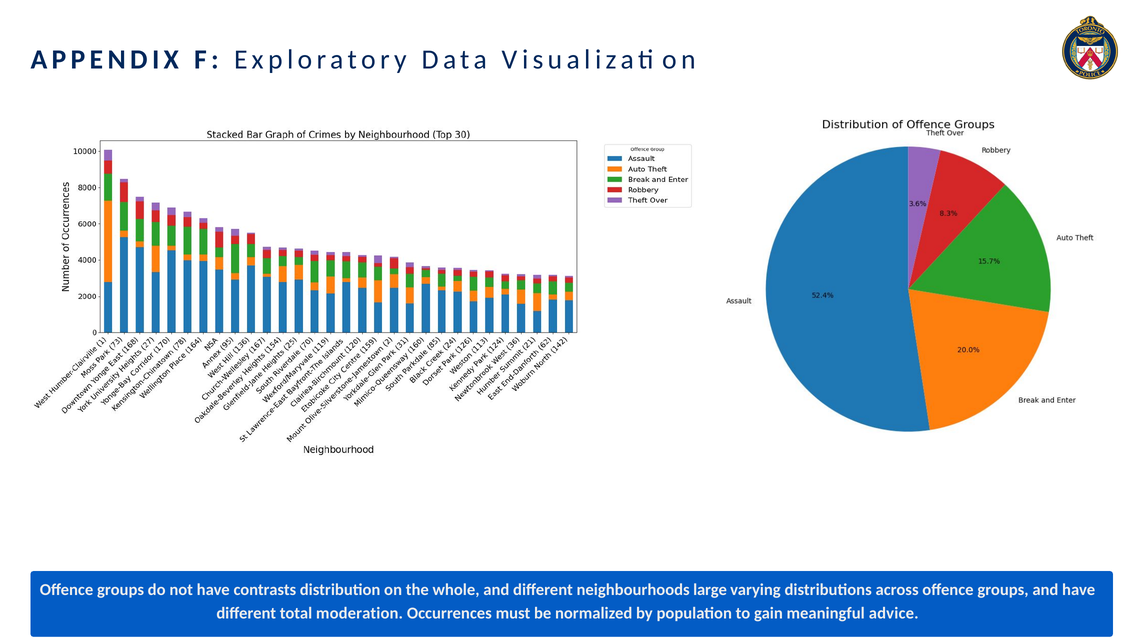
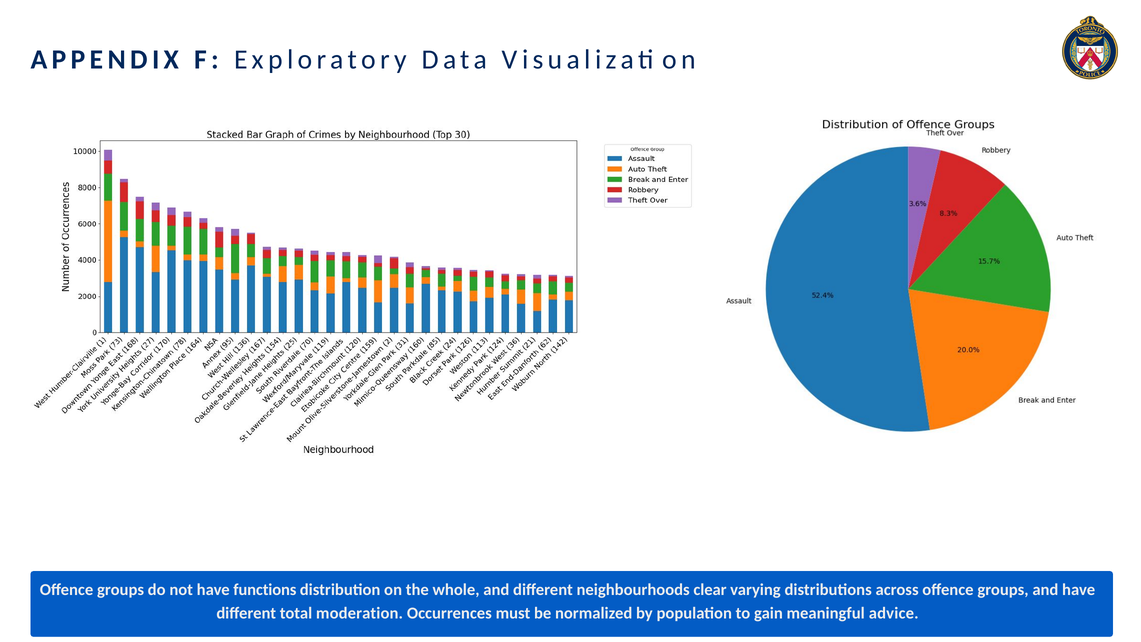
contrasts: contrasts -> functions (265, 590)
large: large -> clear (710, 590)
